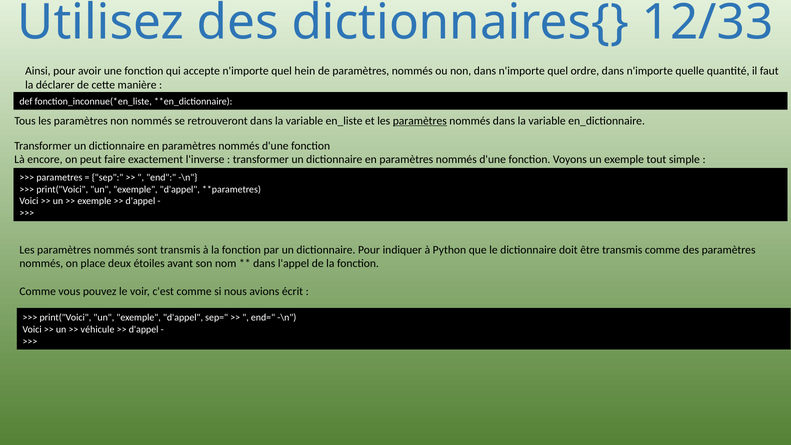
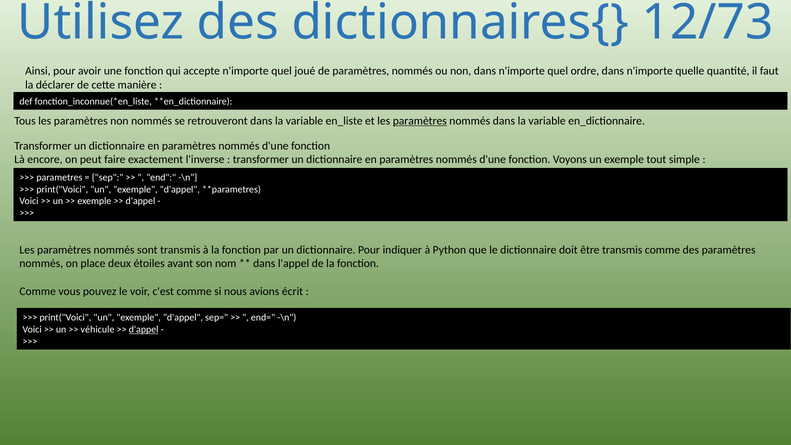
12/33: 12/33 -> 12/73 (708, 23)
hein: hein -> joué (305, 71)
d'appel underline: none -> present (144, 329)
